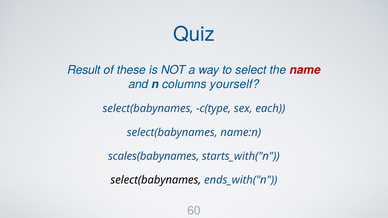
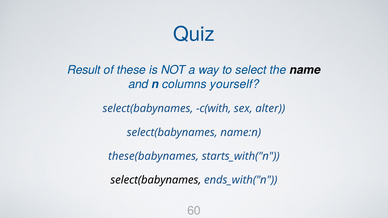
name colour: red -> black (305, 70)
c(type: c(type -> c(with (214, 109)
each: each -> alter (270, 109)
scales(babynames: scales(babynames -> these(babynames (154, 156)
